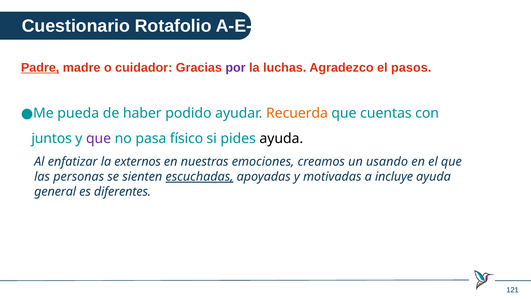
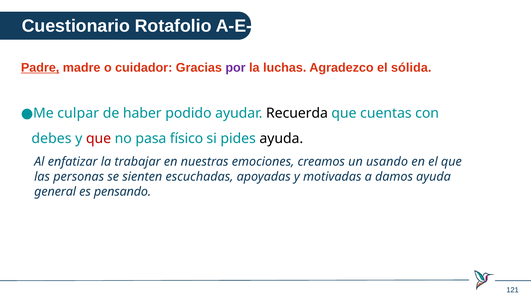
pasos: pasos -> sólida (411, 67)
pueda: pueda -> culpar (78, 113)
Recuerda colour: orange -> black (297, 113)
juntos: juntos -> debes (51, 138)
que colour: purple -> red (99, 138)
externos: externos -> trabajar (138, 162)
escuchadas underline: present -> none (199, 177)
incluye: incluye -> damos (394, 177)
diferentes: diferentes -> pensando (122, 192)
